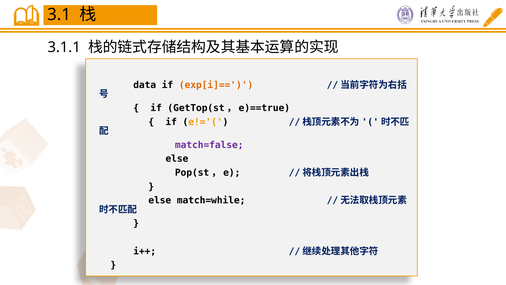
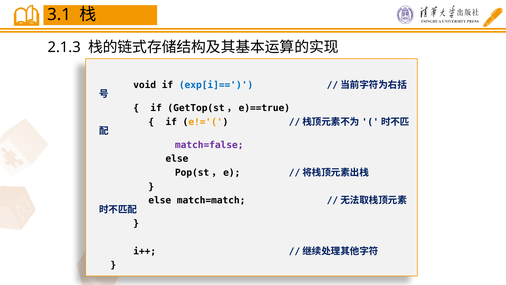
3.1.1: 3.1.1 -> 2.1.3 (64, 47)
data: data -> void (145, 85)
exp[i]== colour: orange -> blue (216, 85)
match=while: match=while -> match=match (211, 200)
